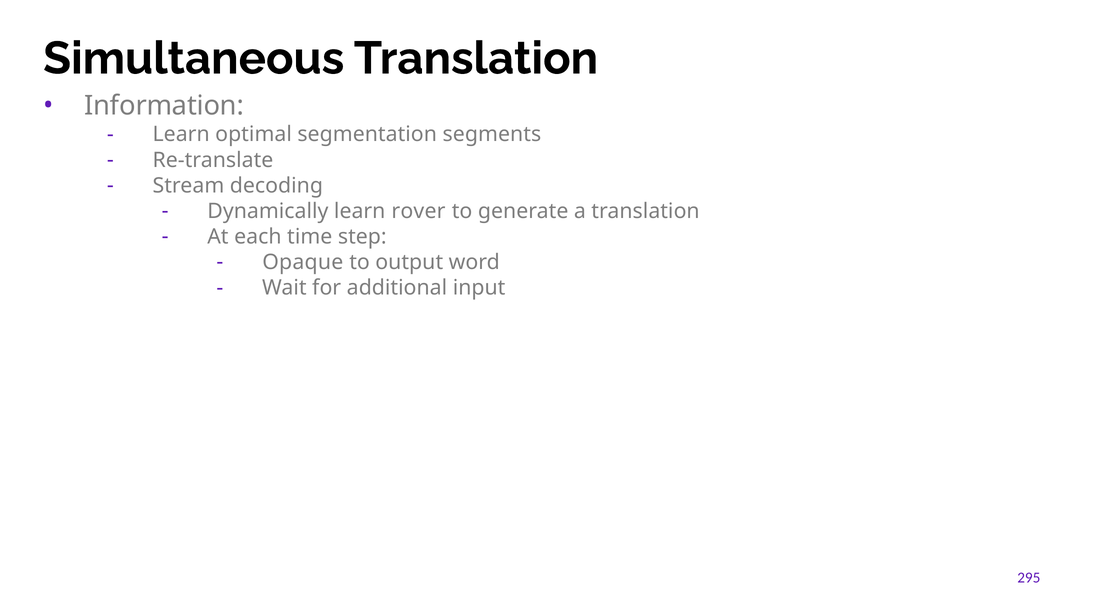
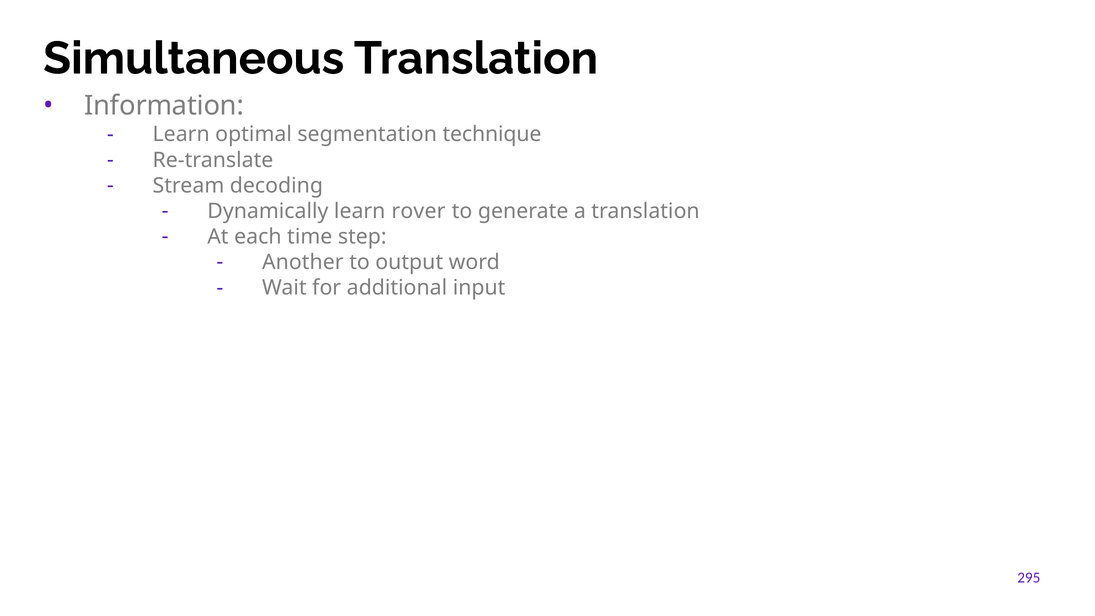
segments: segments -> technique (492, 134)
Opaque: Opaque -> Another (303, 262)
